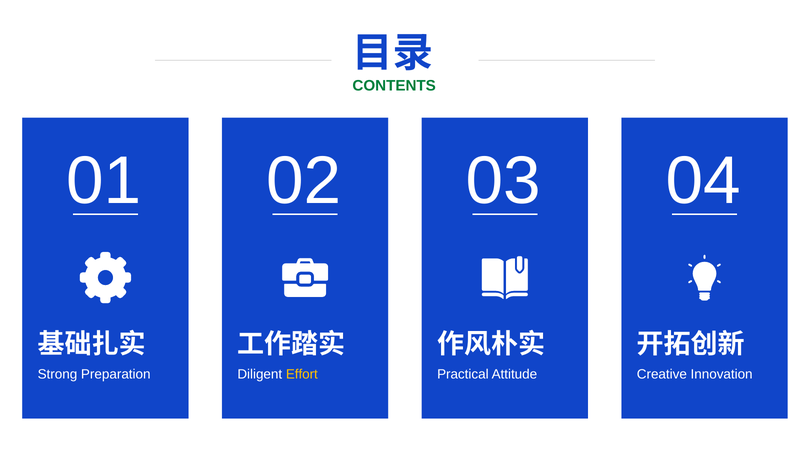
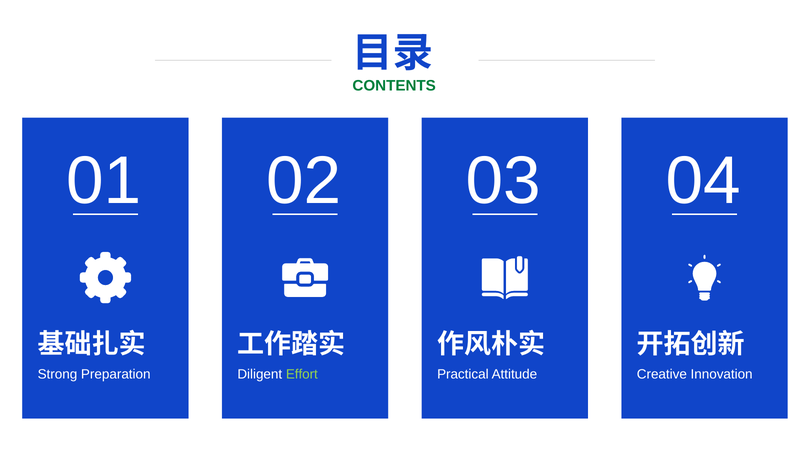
Effort colour: yellow -> light green (302, 375)
